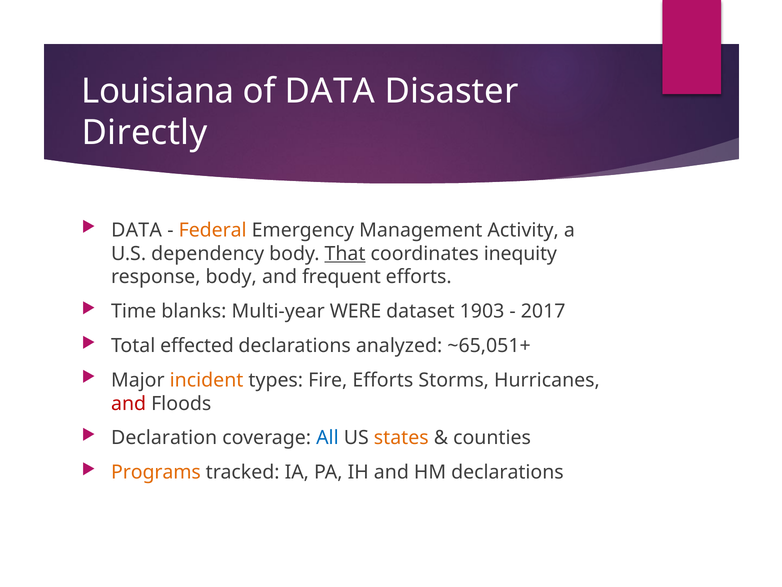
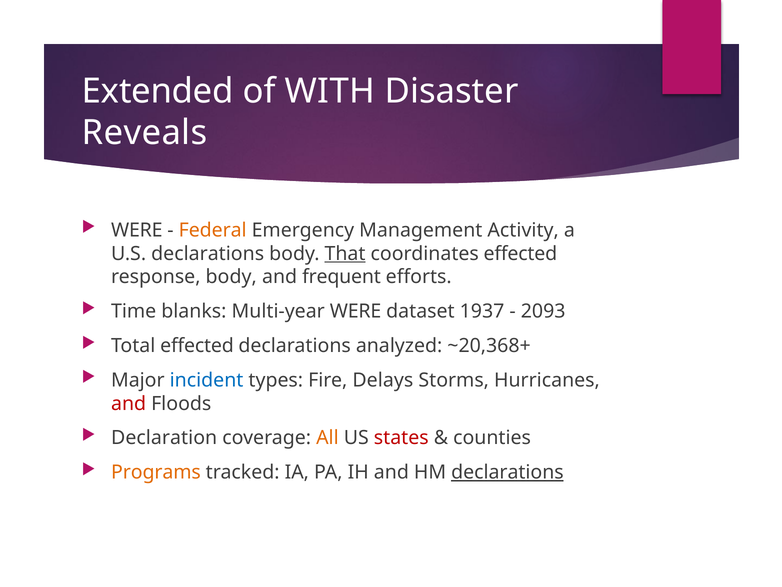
Louisiana: Louisiana -> Extended (158, 91)
of DATA: DATA -> WITH (330, 91)
Directly: Directly -> Reveals (145, 133)
DATA: DATA -> WERE (137, 230)
U.S dependency: dependency -> declarations (208, 253)
coordinates inequity: inequity -> effected (520, 253)
1903: 1903 -> 1937 (482, 311)
2017: 2017 -> 2093 (543, 311)
~65,051+: ~65,051+ -> ~20,368+ (489, 345)
incident colour: orange -> blue (207, 380)
Fire Efforts: Efforts -> Delays (383, 380)
All colour: blue -> orange (327, 438)
states colour: orange -> red (401, 438)
declarations underline: none -> present (507, 472)
